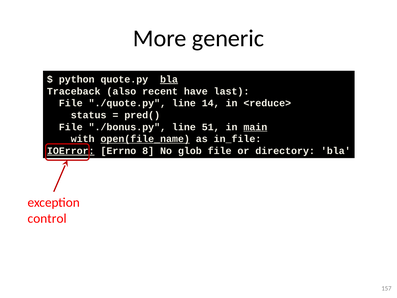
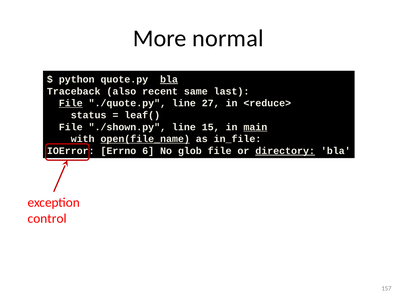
generic: generic -> normal (228, 38)
have: have -> same (196, 91)
File underline: none -> present (71, 103)
14: 14 -> 27 (211, 103)
pred(: pred( -> leaf( (142, 115)
./bonus.py: ./bonus.py -> ./shown.py (127, 127)
51: 51 -> 15 (211, 127)
IOError underline: present -> none (71, 151)
8: 8 -> 6 (148, 151)
directory underline: none -> present (285, 151)
